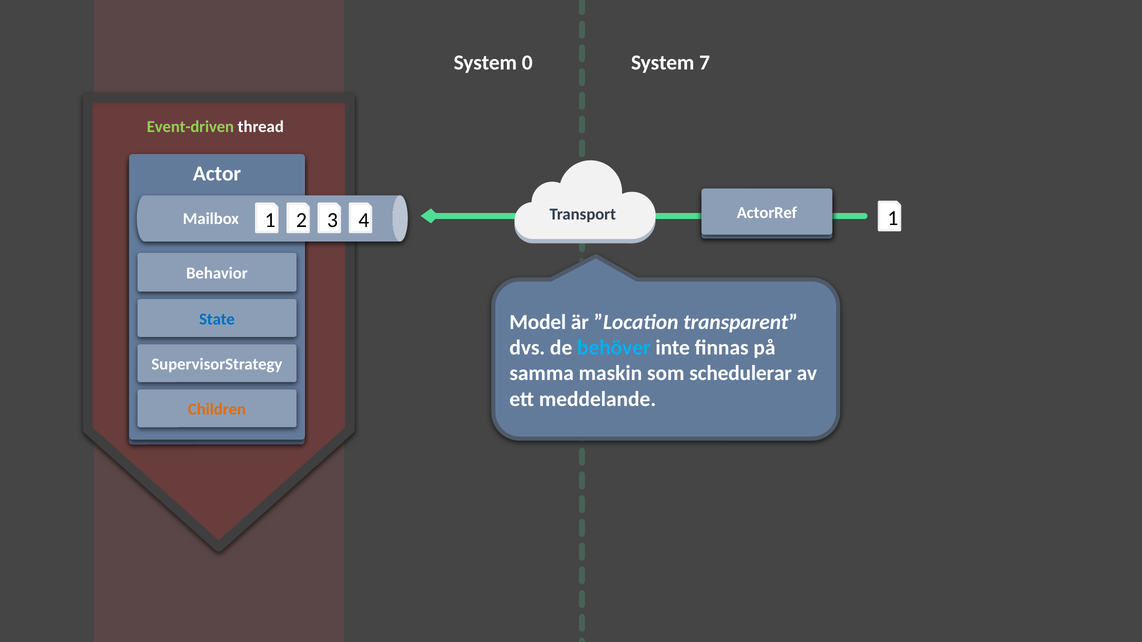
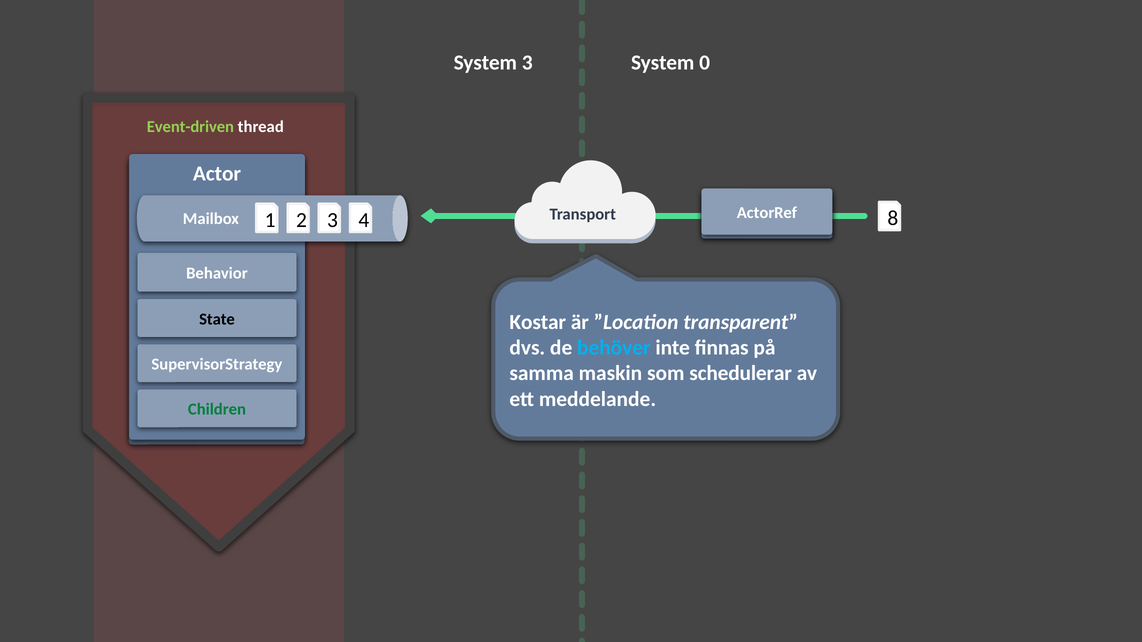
System 0: 0 -> 3 (527, 63)
7: 7 -> 0 (705, 63)
1: 1 -> 8 (893, 218)
State colour: blue -> black (217, 319)
Model: Model -> Kostar (538, 322)
Children colour: orange -> green (217, 410)
